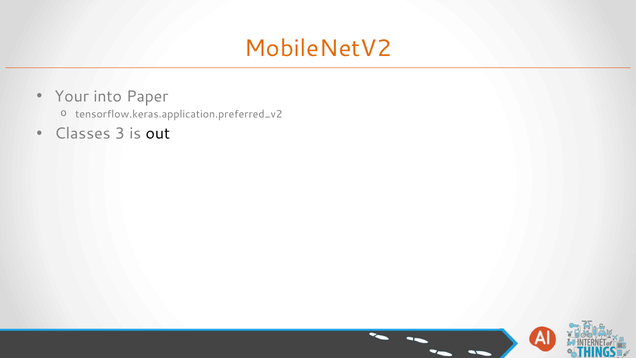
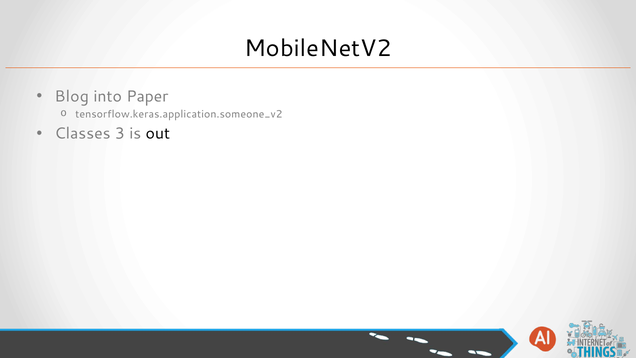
MobileNetV2 colour: orange -> black (318, 49)
Your: Your -> Blog (72, 97)
tensorflow.keras.application.preferred_v2: tensorflow.keras.application.preferred_v2 -> tensorflow.keras.application.someone_v2 (179, 114)
